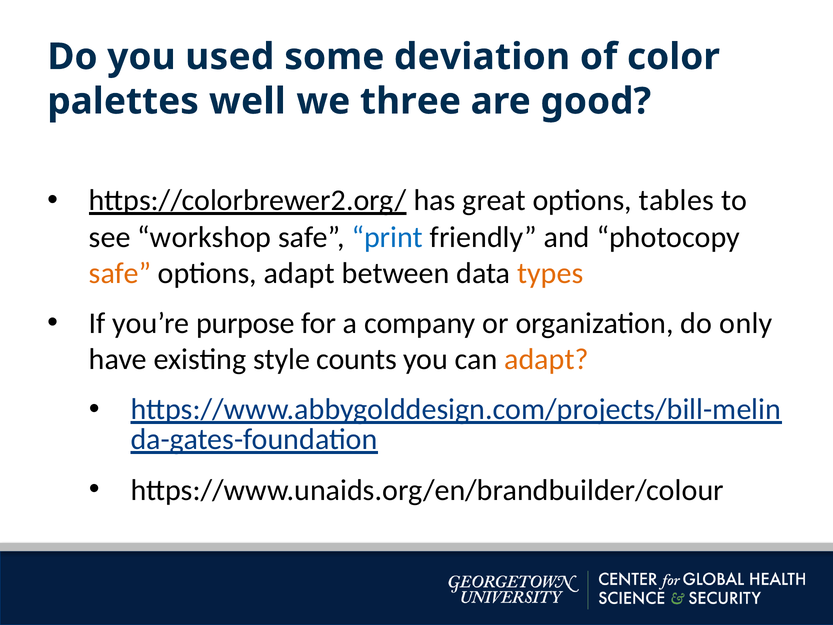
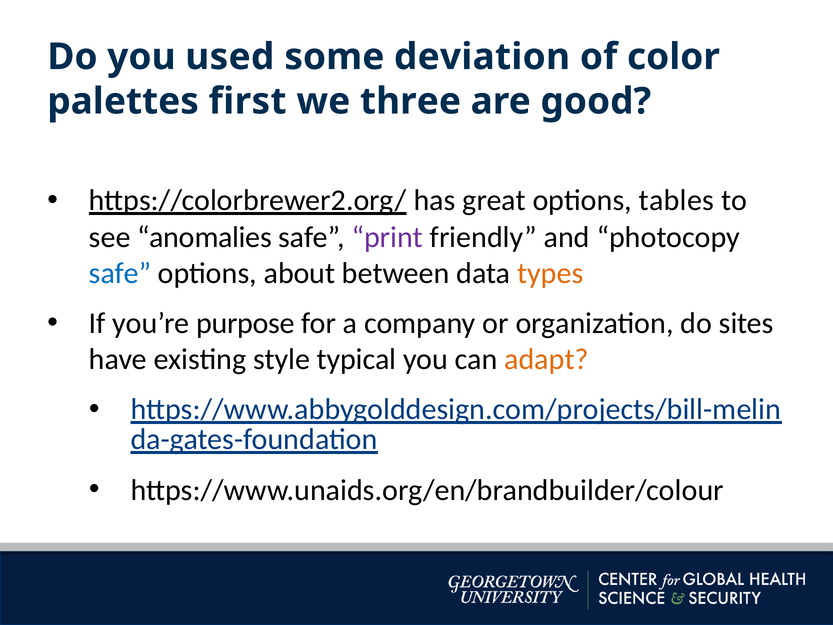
well: well -> first (247, 101)
workshop: workshop -> anomalies (205, 237)
print colour: blue -> purple (387, 237)
safe colour: orange -> blue (120, 273)
options adapt: adapt -> about (299, 273)
only: only -> sites (746, 323)
counts: counts -> typical (357, 359)
